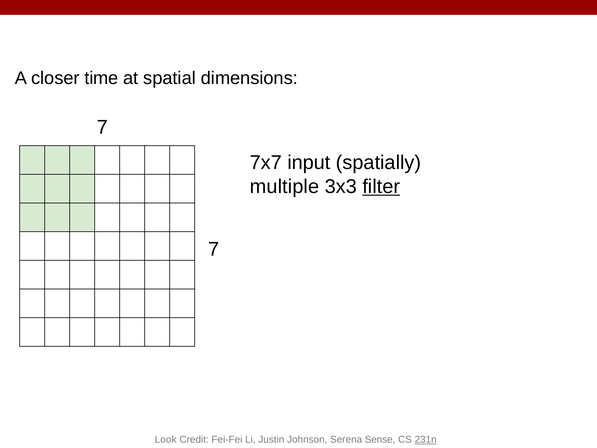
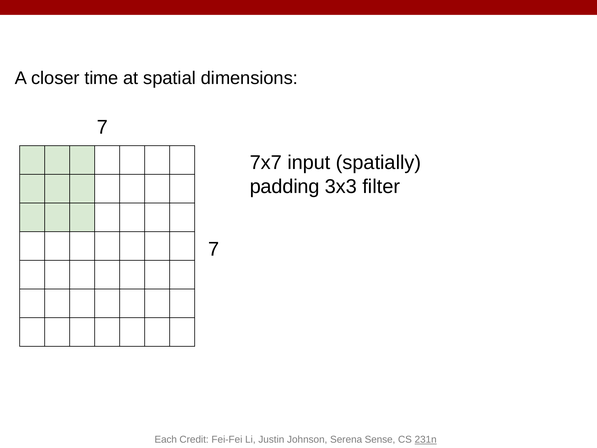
multiple: multiple -> padding (285, 187)
filter underline: present -> none (381, 187)
Look: Look -> Each (166, 439)
